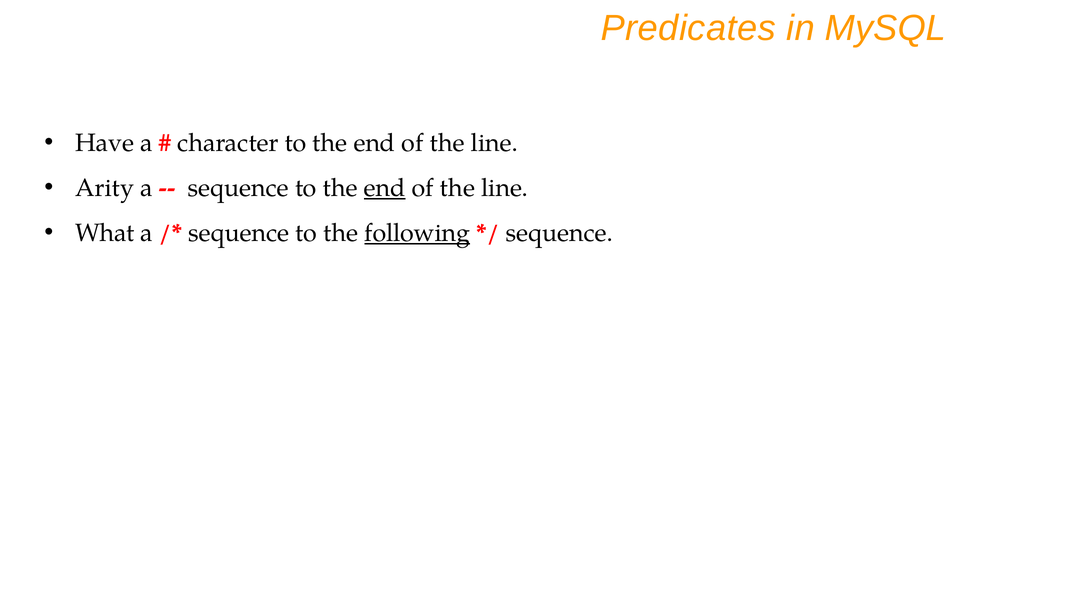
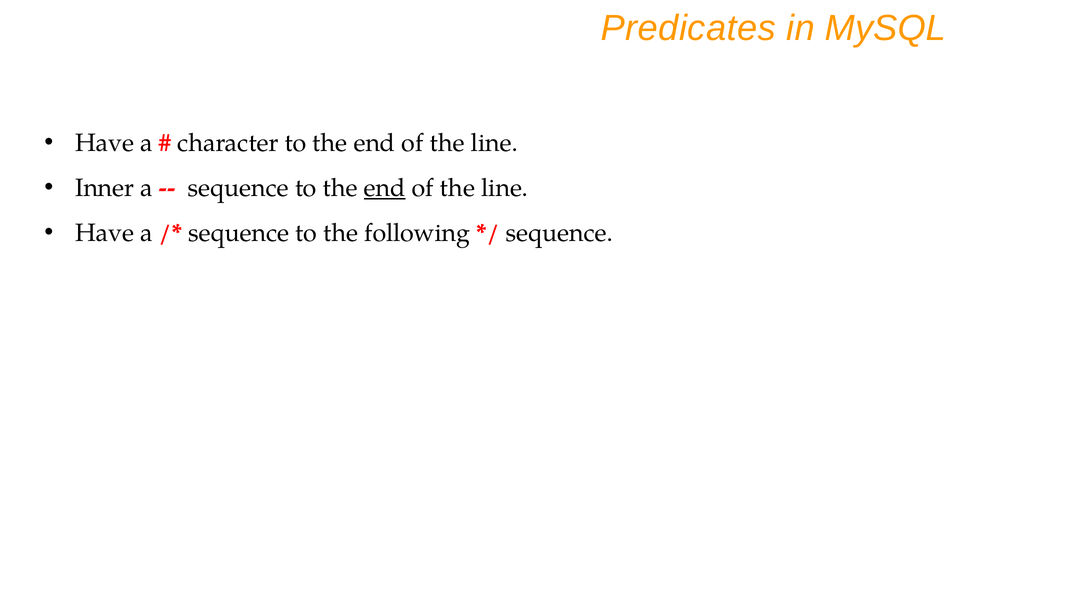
Arity: Arity -> Inner (105, 188)
What: What -> Have (105, 233)
following underline: present -> none (417, 233)
